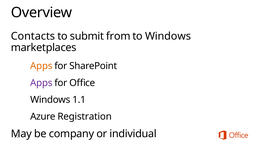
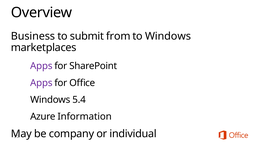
Contacts: Contacts -> Business (33, 36)
Apps colour: orange -> purple (41, 66)
1.1: 1.1 -> 5.4 (79, 100)
Registration: Registration -> Information (85, 117)
